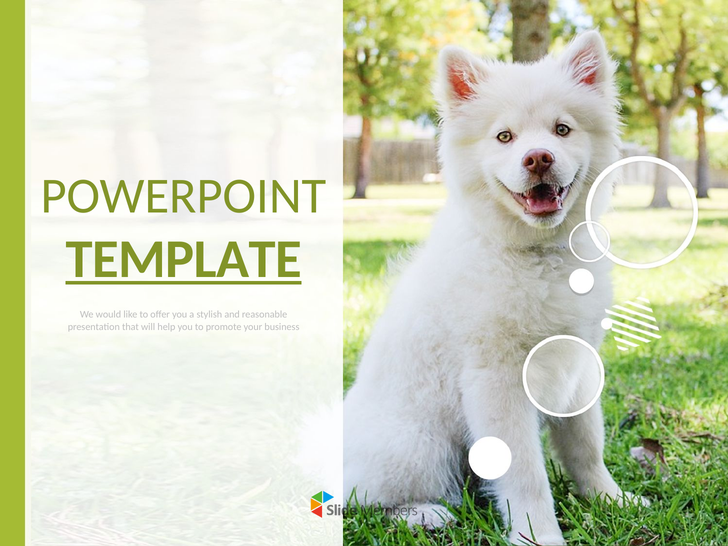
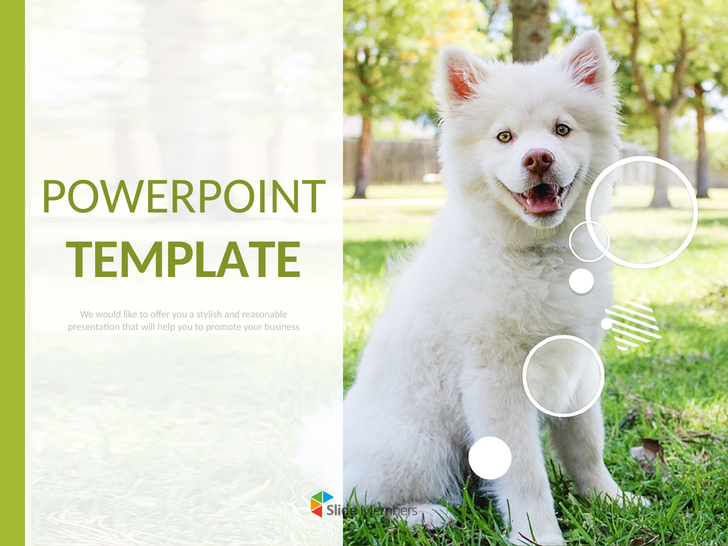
TEMPLATE underline: present -> none (184, 259)
